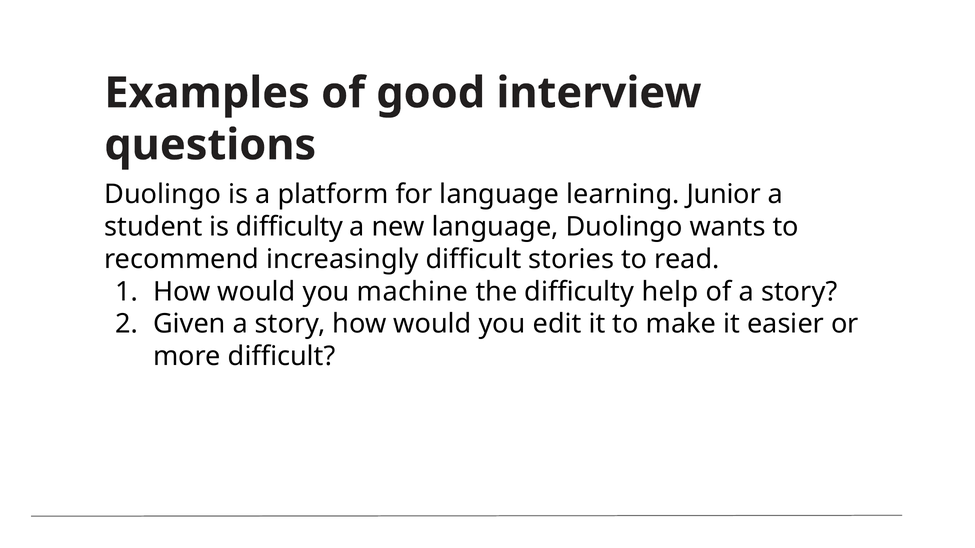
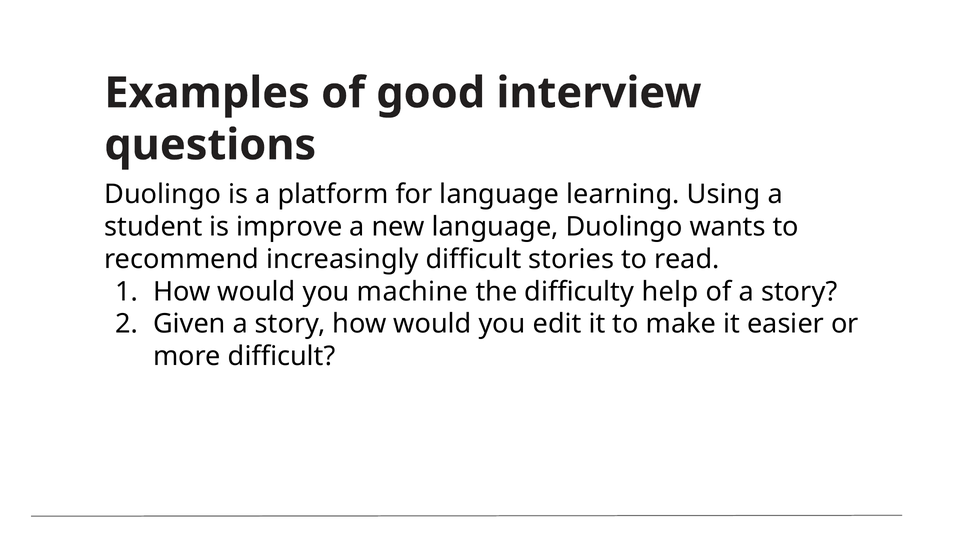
Junior: Junior -> Using (723, 194)
is difficulty: difficulty -> improve (289, 227)
